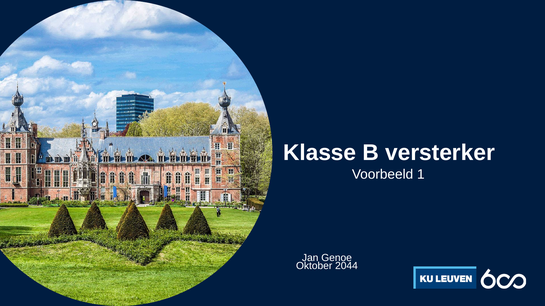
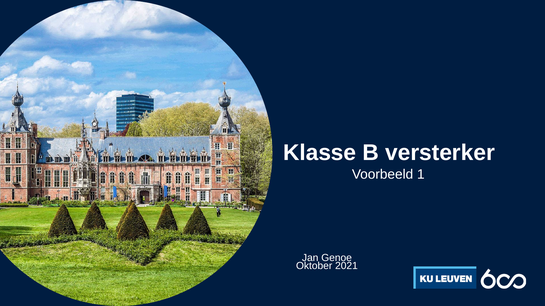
2044: 2044 -> 2021 (346, 266)
